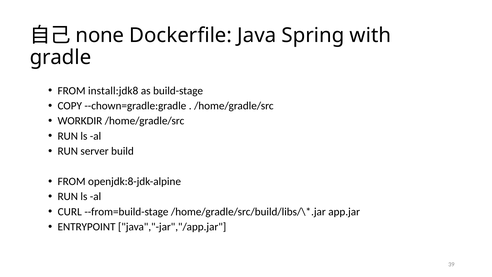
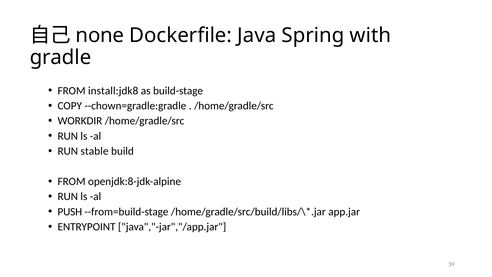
server: server -> stable (95, 151)
CURL: CURL -> PUSH (70, 212)
